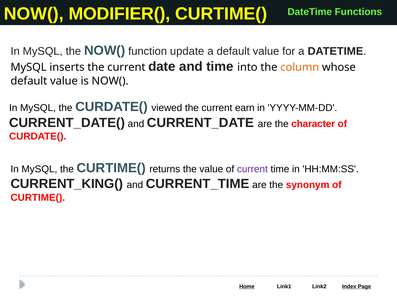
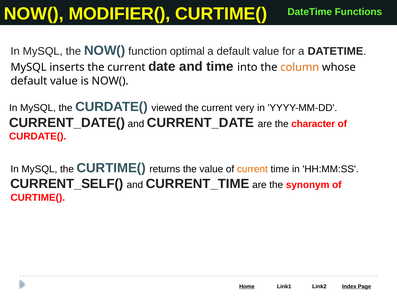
update: update -> optimal (187, 51)
earn: earn -> very (245, 108)
current colour: purple -> orange (252, 169)
CURRENT_KING(: CURRENT_KING( -> CURRENT_SELF( (67, 184)
